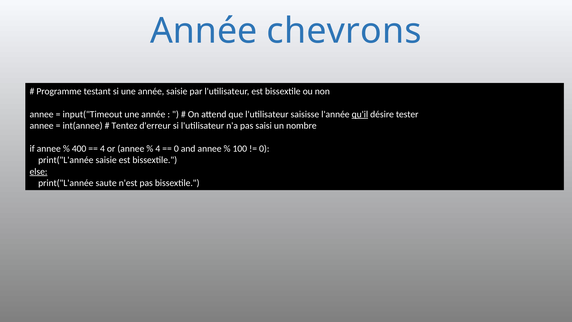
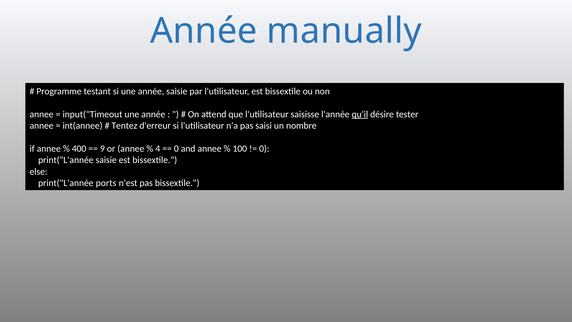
chevrons: chevrons -> manually (344, 31)
4: 4 -> 9 (102, 149)
else underline: present -> none (39, 171)
saute: saute -> ports (106, 183)
